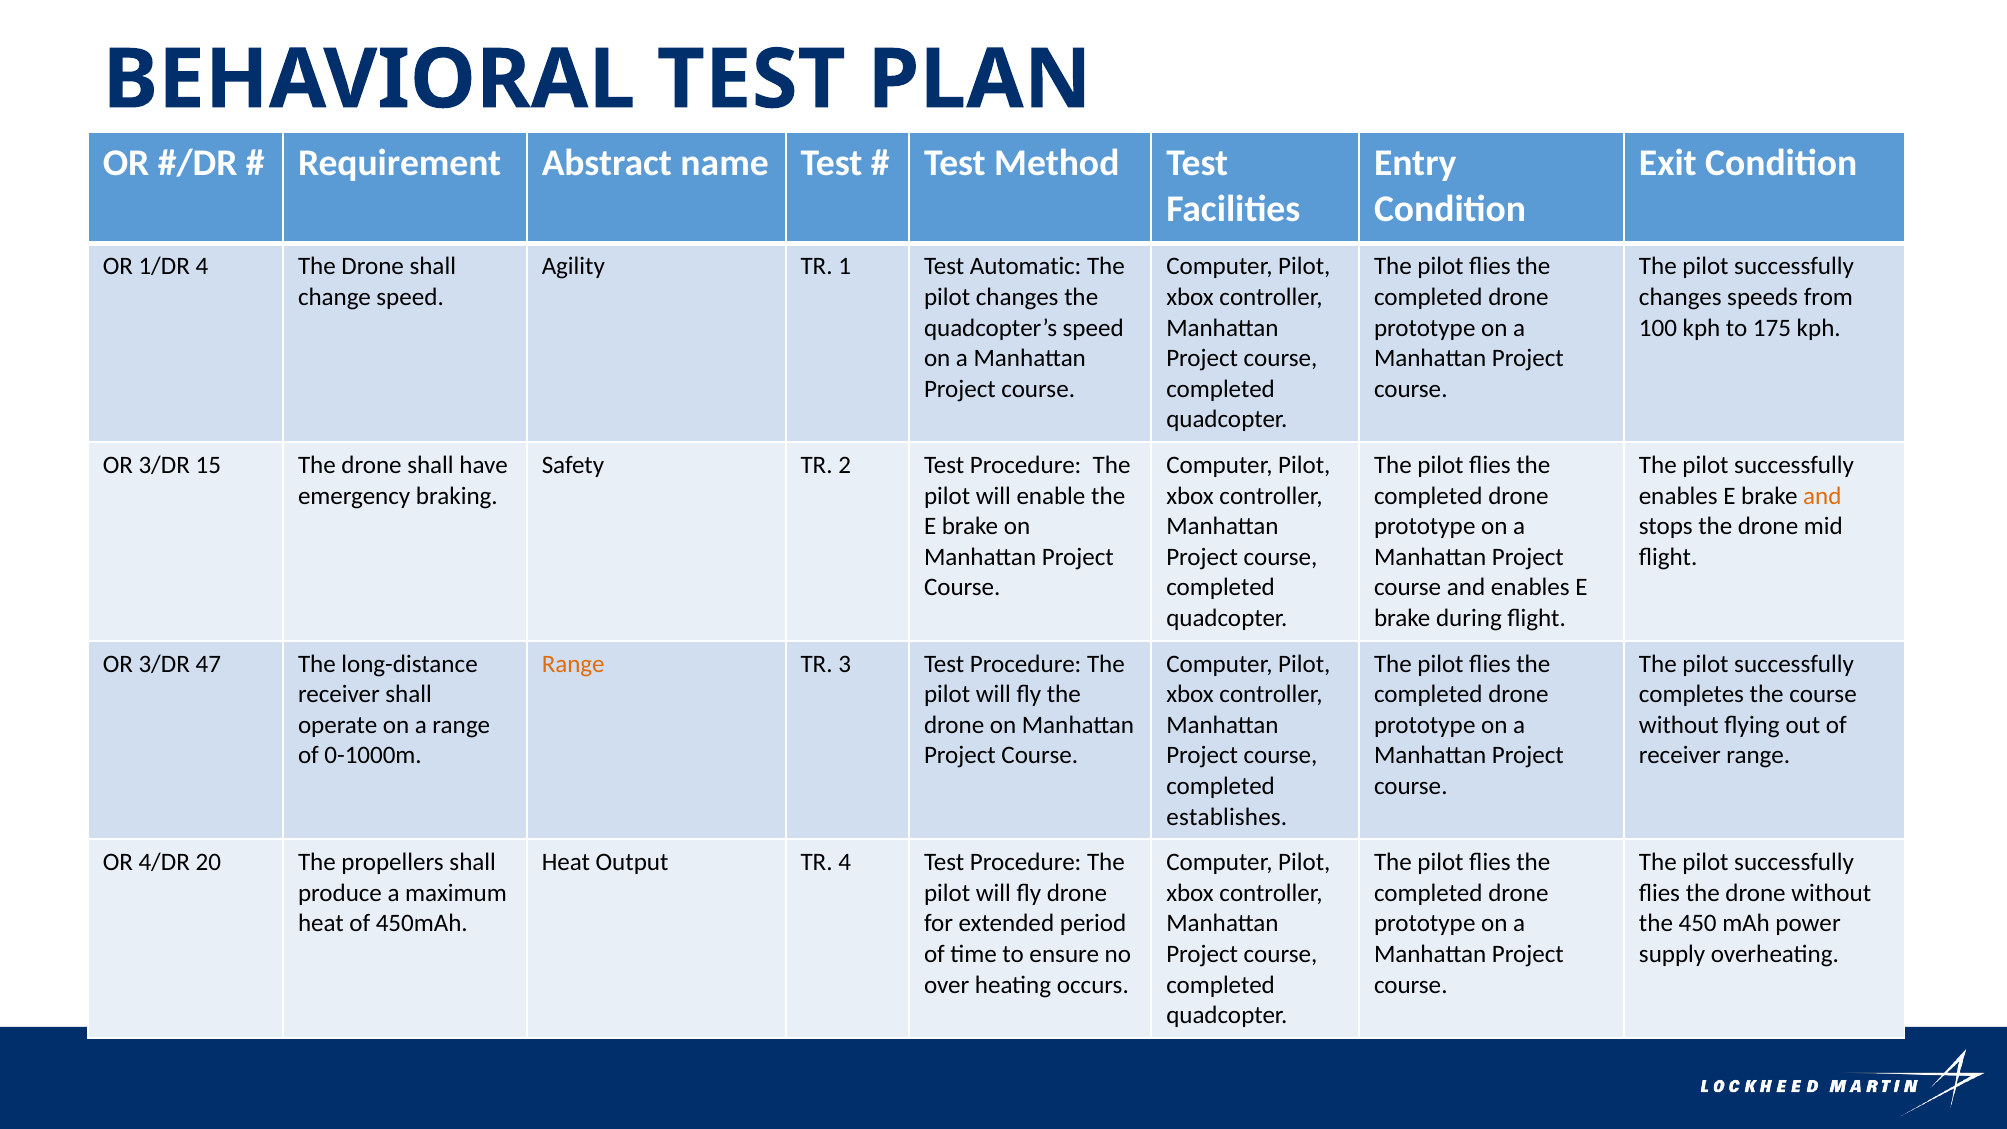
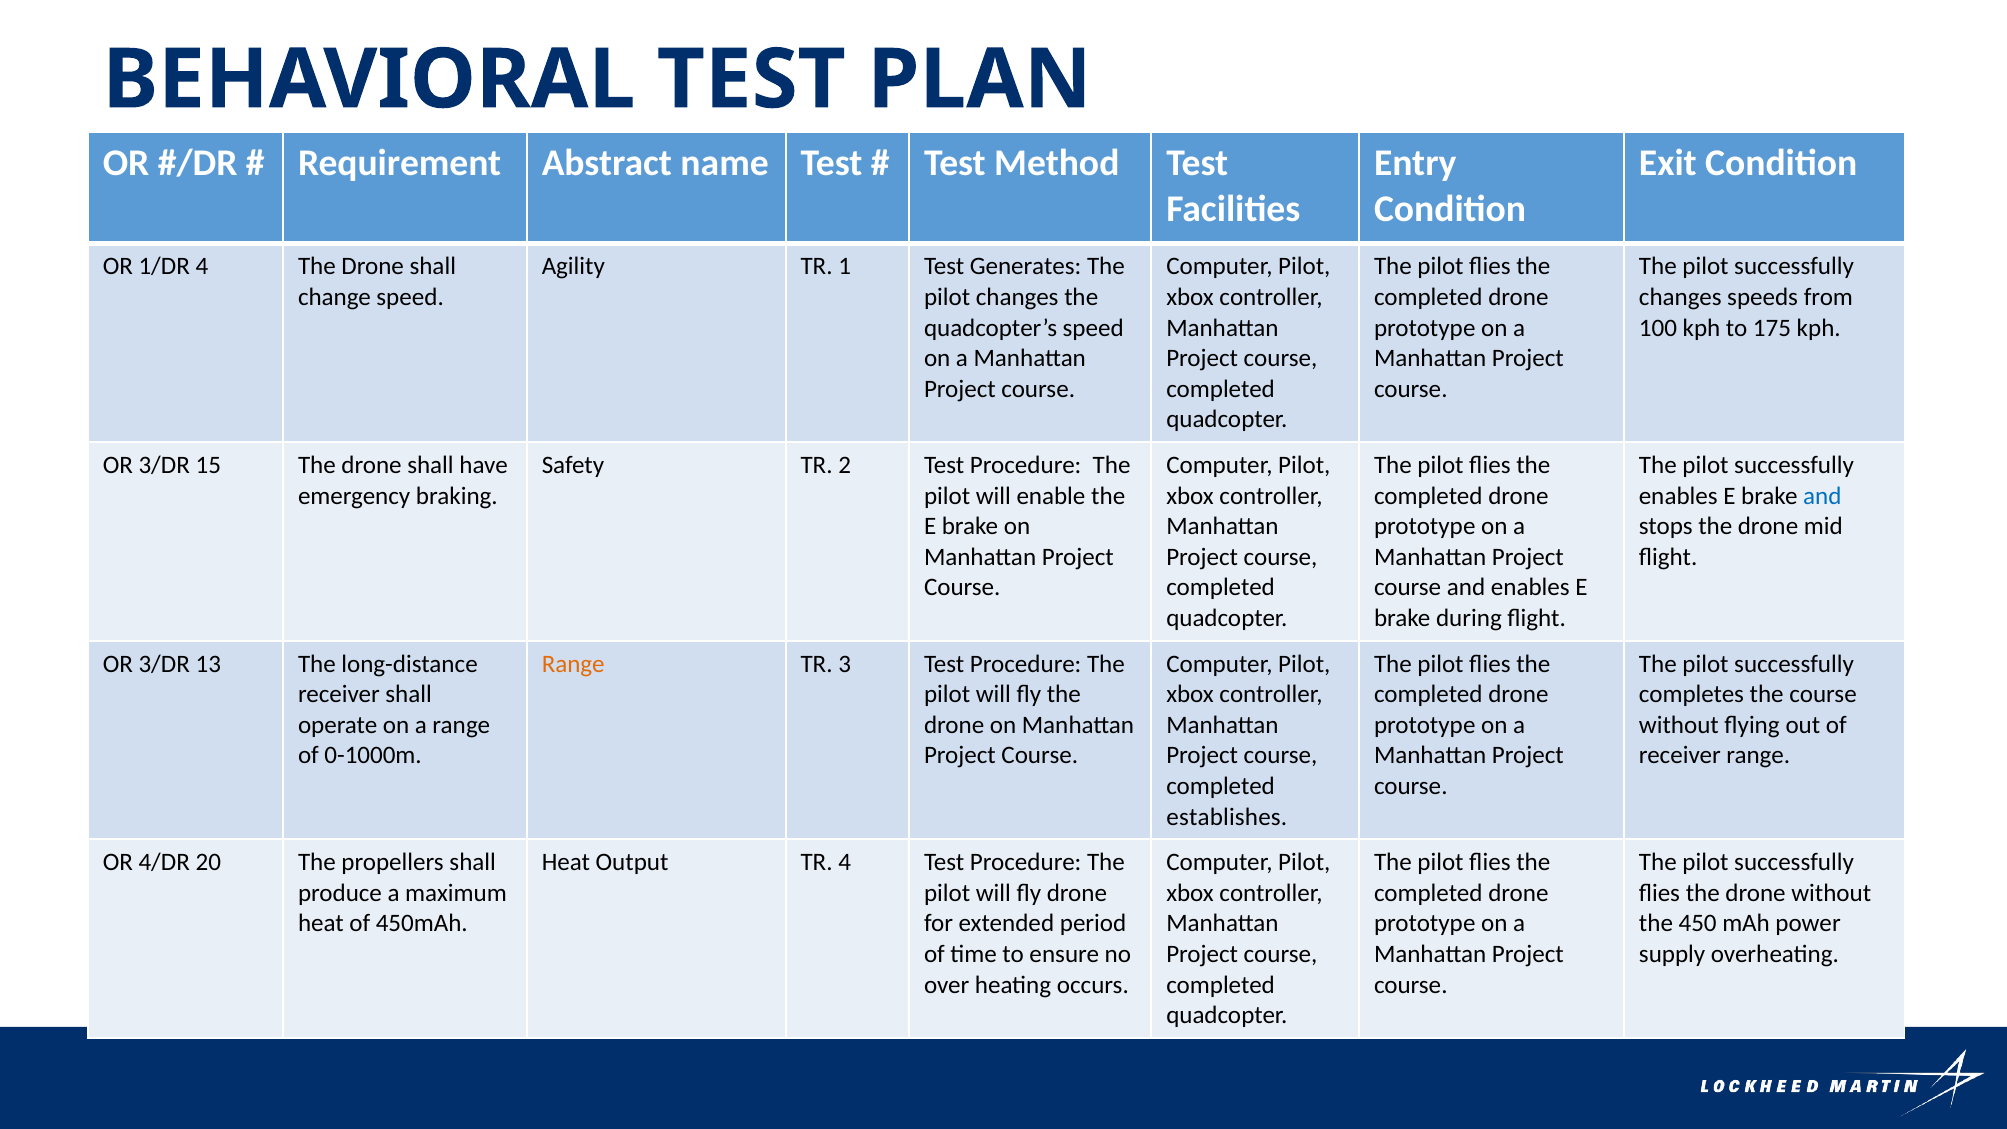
Automatic: Automatic -> Generates (1026, 267)
and colour: orange -> blue (1822, 496)
47: 47 -> 13 (208, 664)
